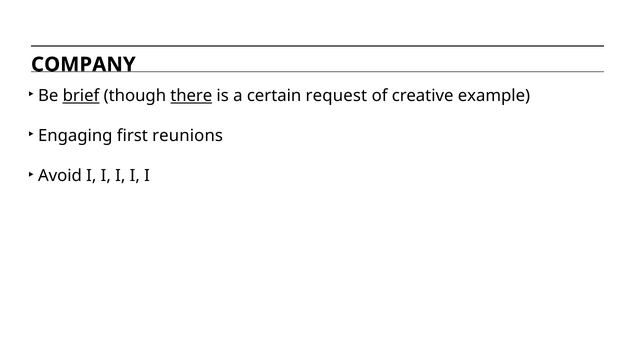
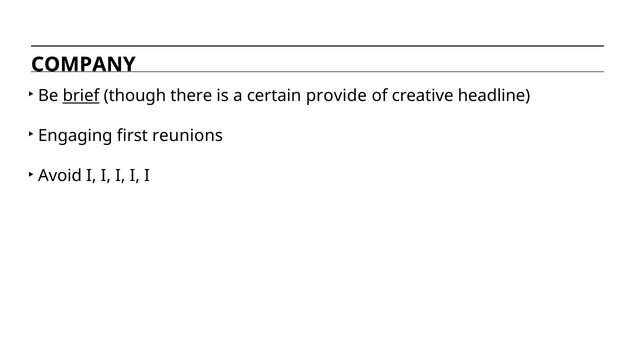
there underline: present -> none (191, 96)
request: request -> provide (336, 96)
example: example -> headline (494, 96)
